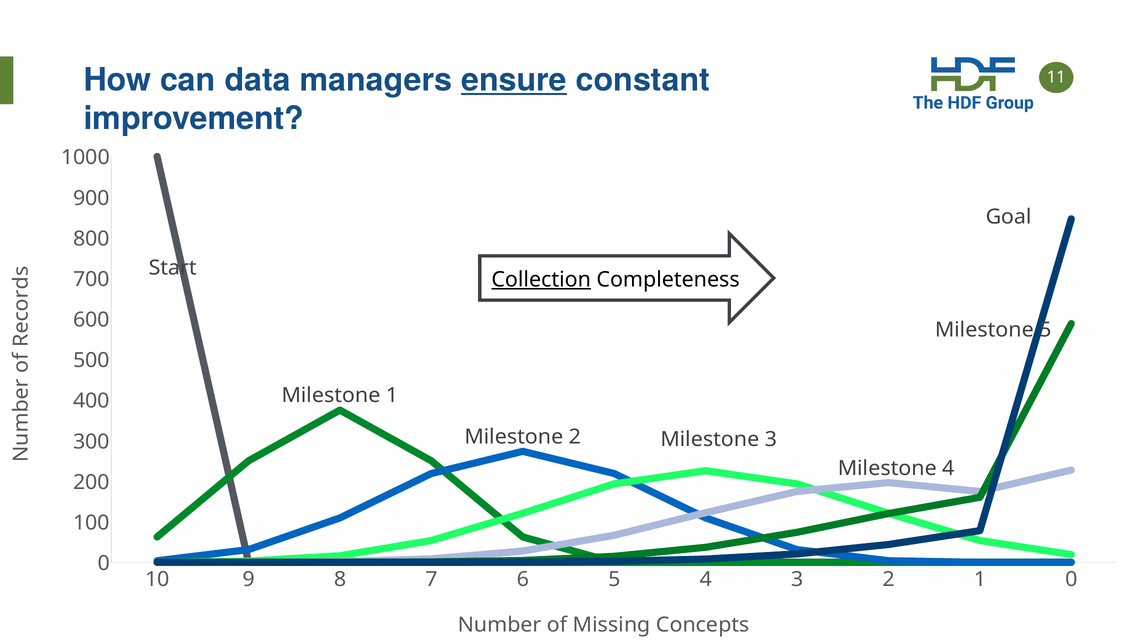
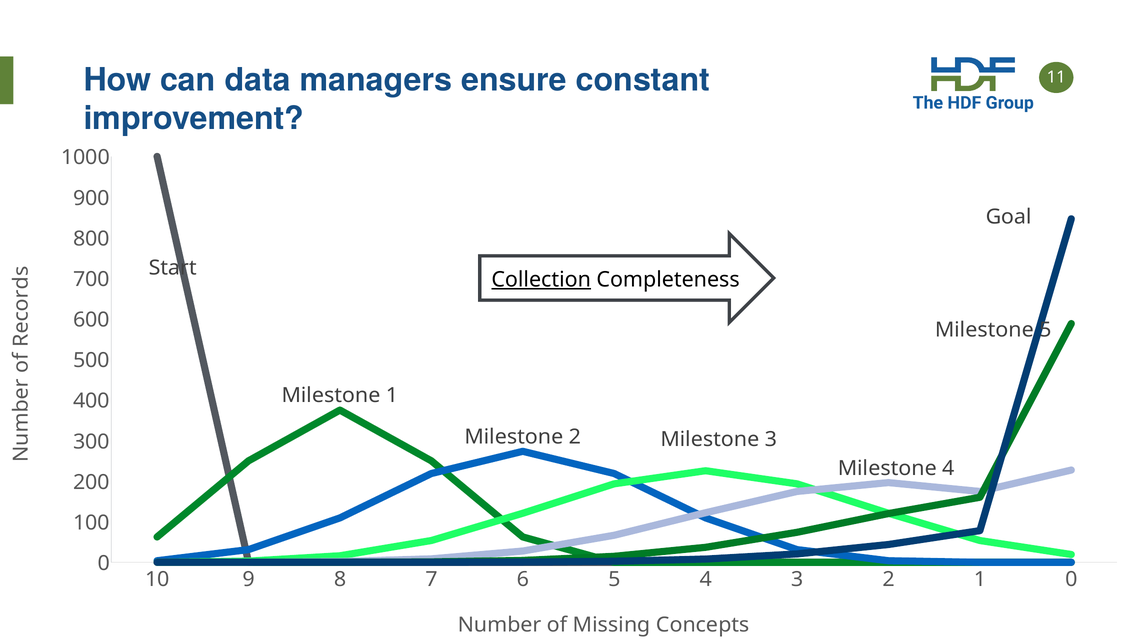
ensure underline: present -> none (514, 80)
